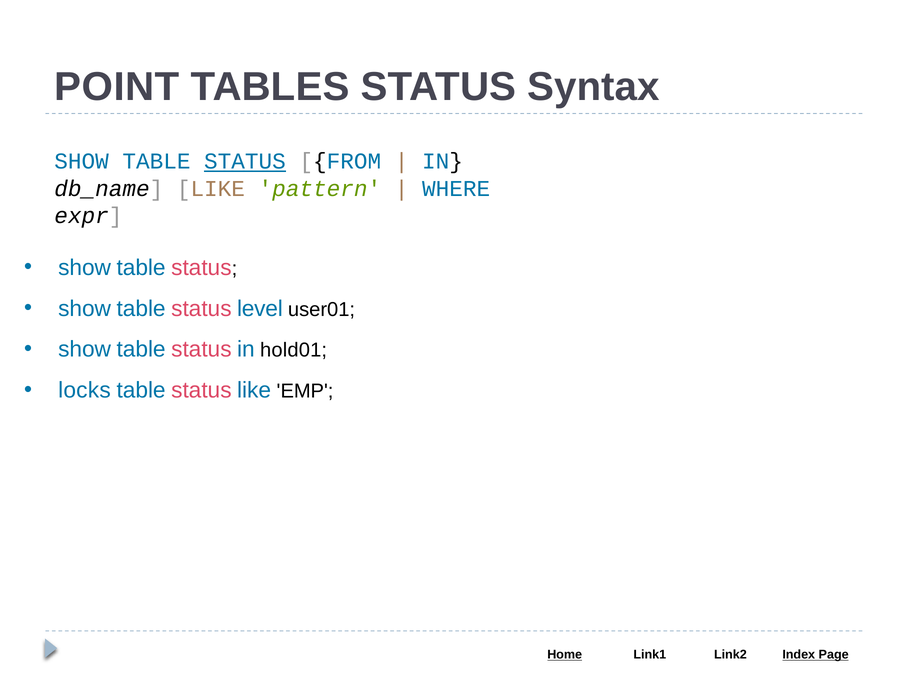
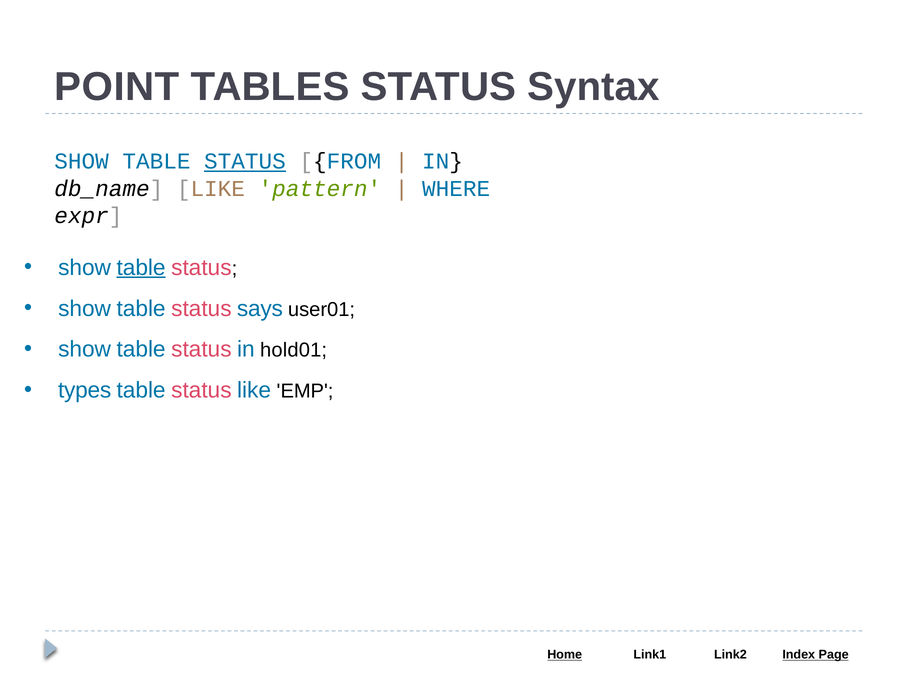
table underline: none -> present (141, 268)
level: level -> says (260, 309)
locks: locks -> types (85, 390)
